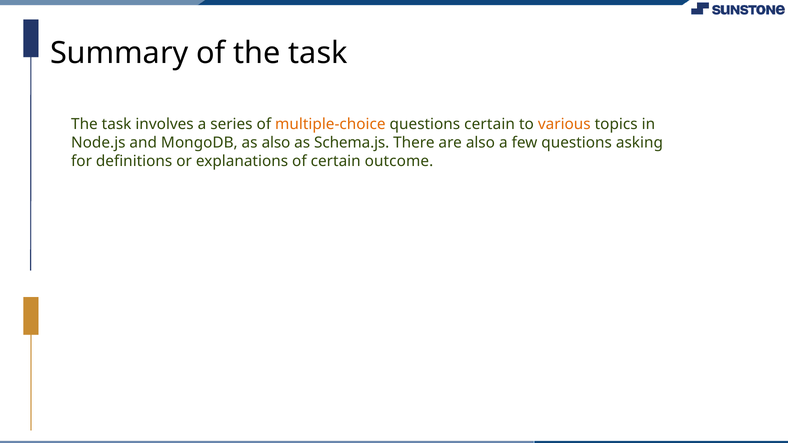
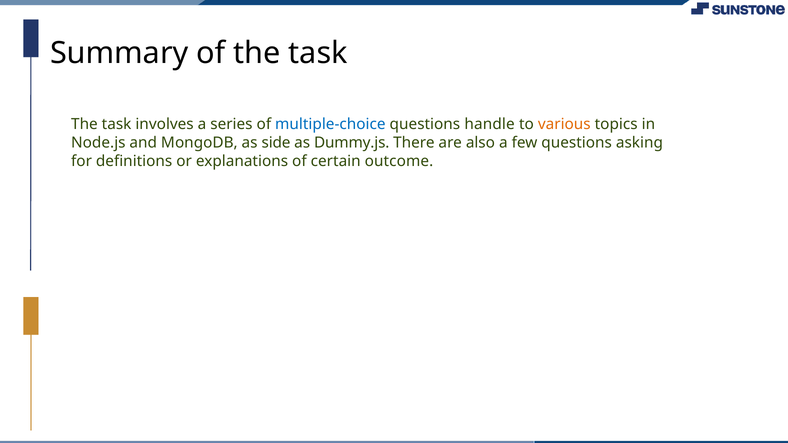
multiple-choice colour: orange -> blue (330, 124)
questions certain: certain -> handle (490, 124)
as also: also -> side (276, 143)
Schema.js: Schema.js -> Dummy.js (352, 143)
